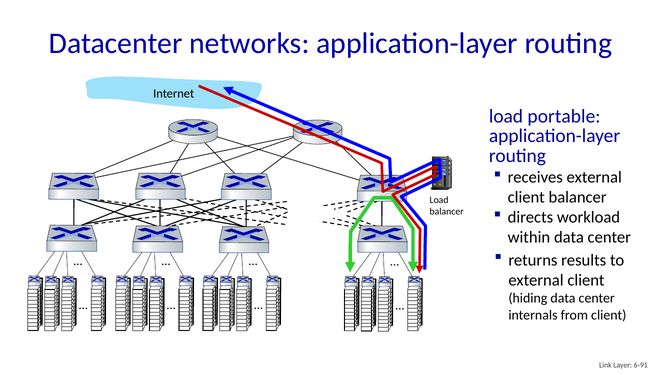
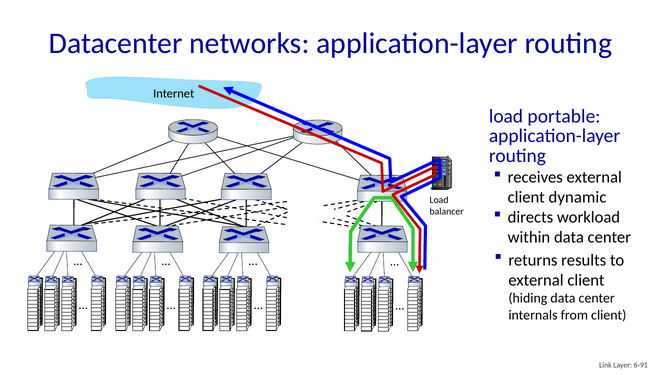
client balancer: balancer -> dynamic (578, 197)
